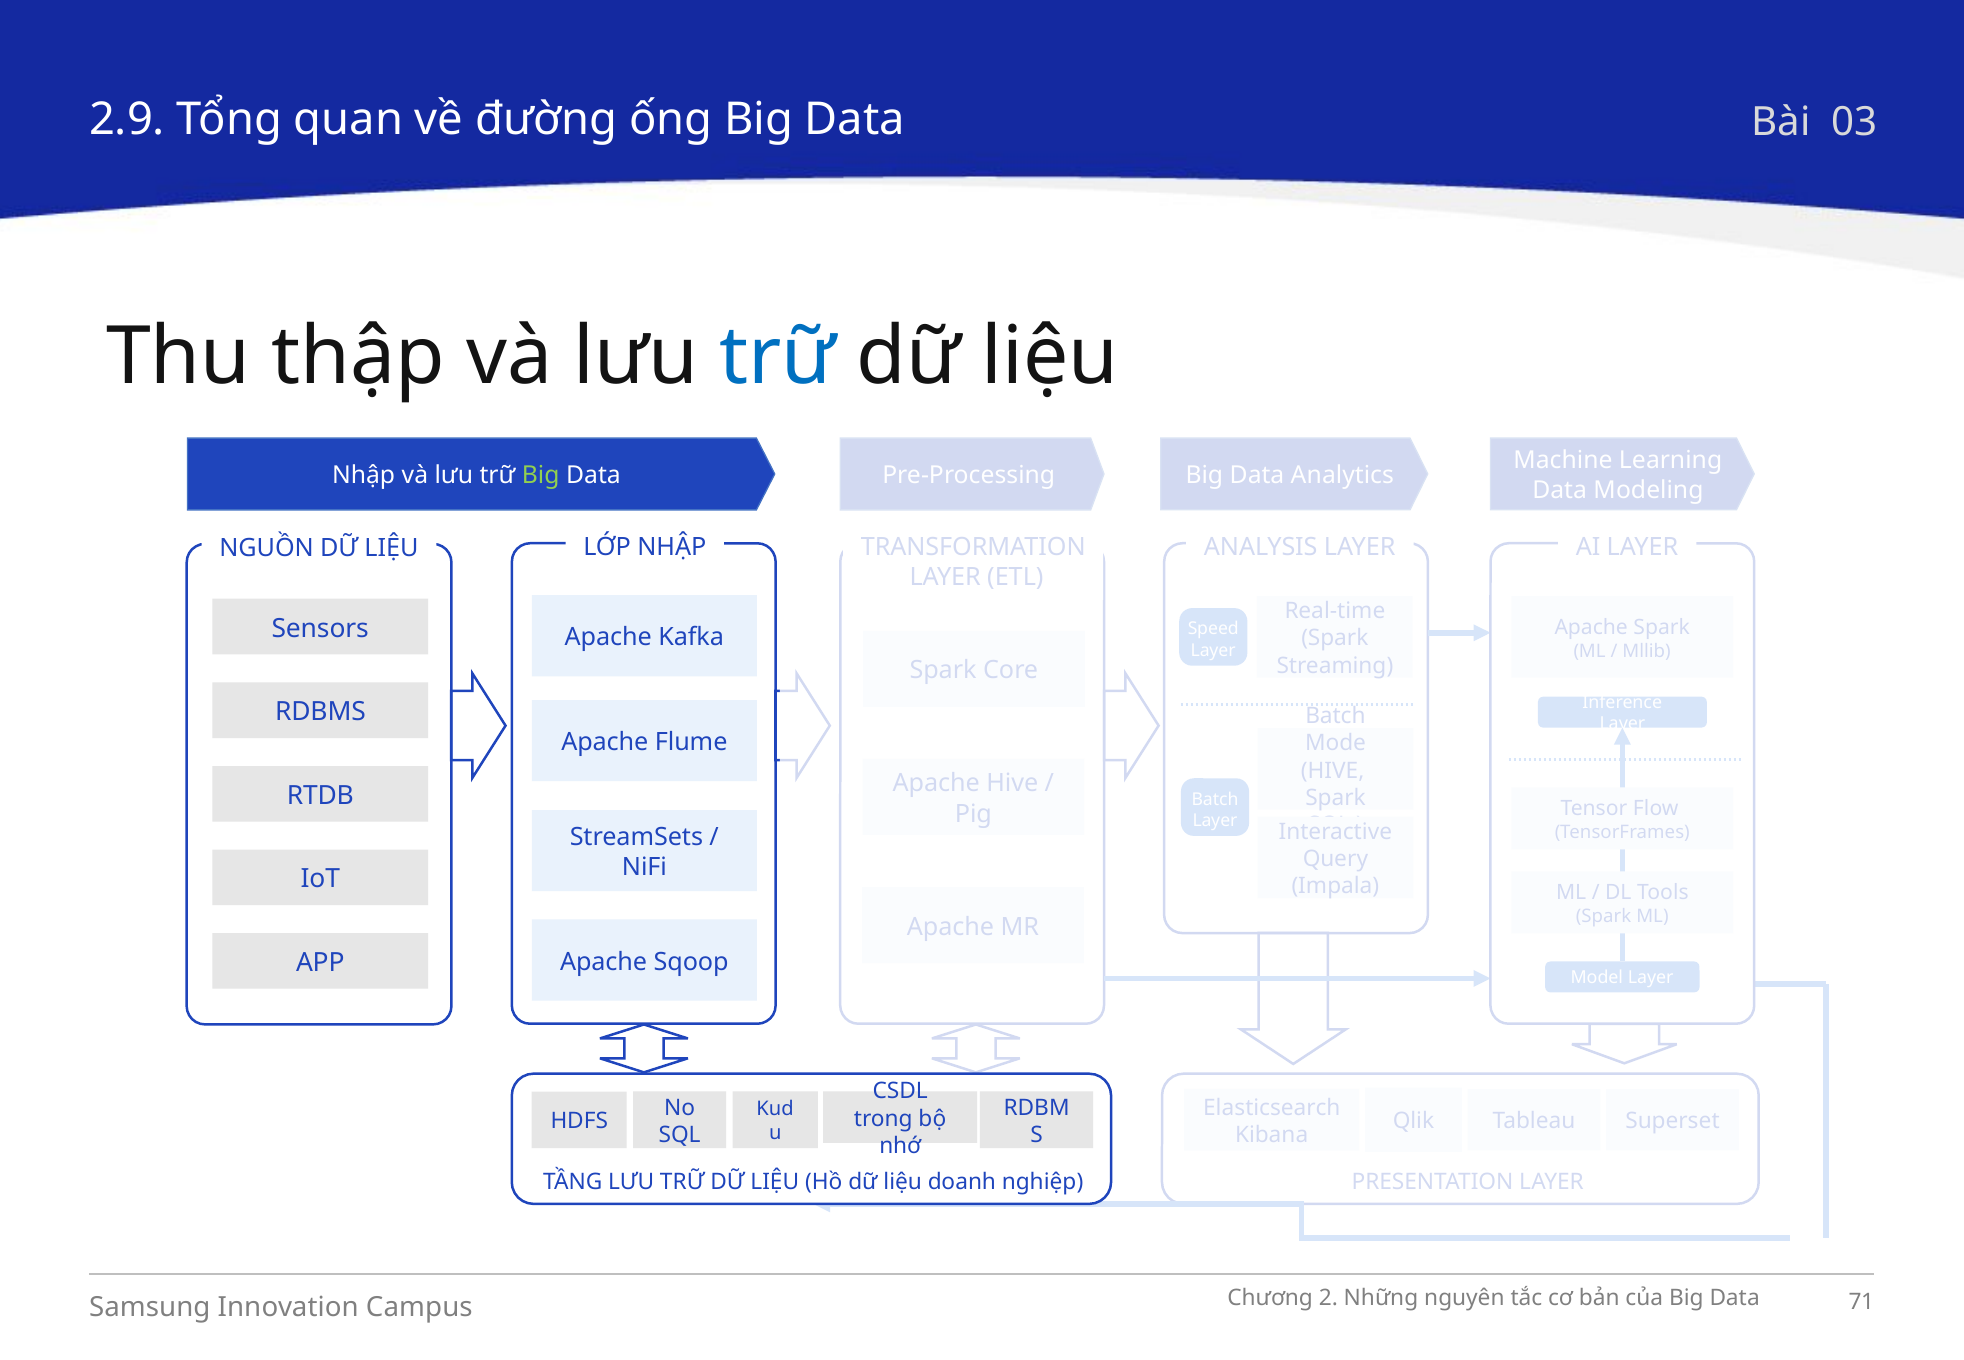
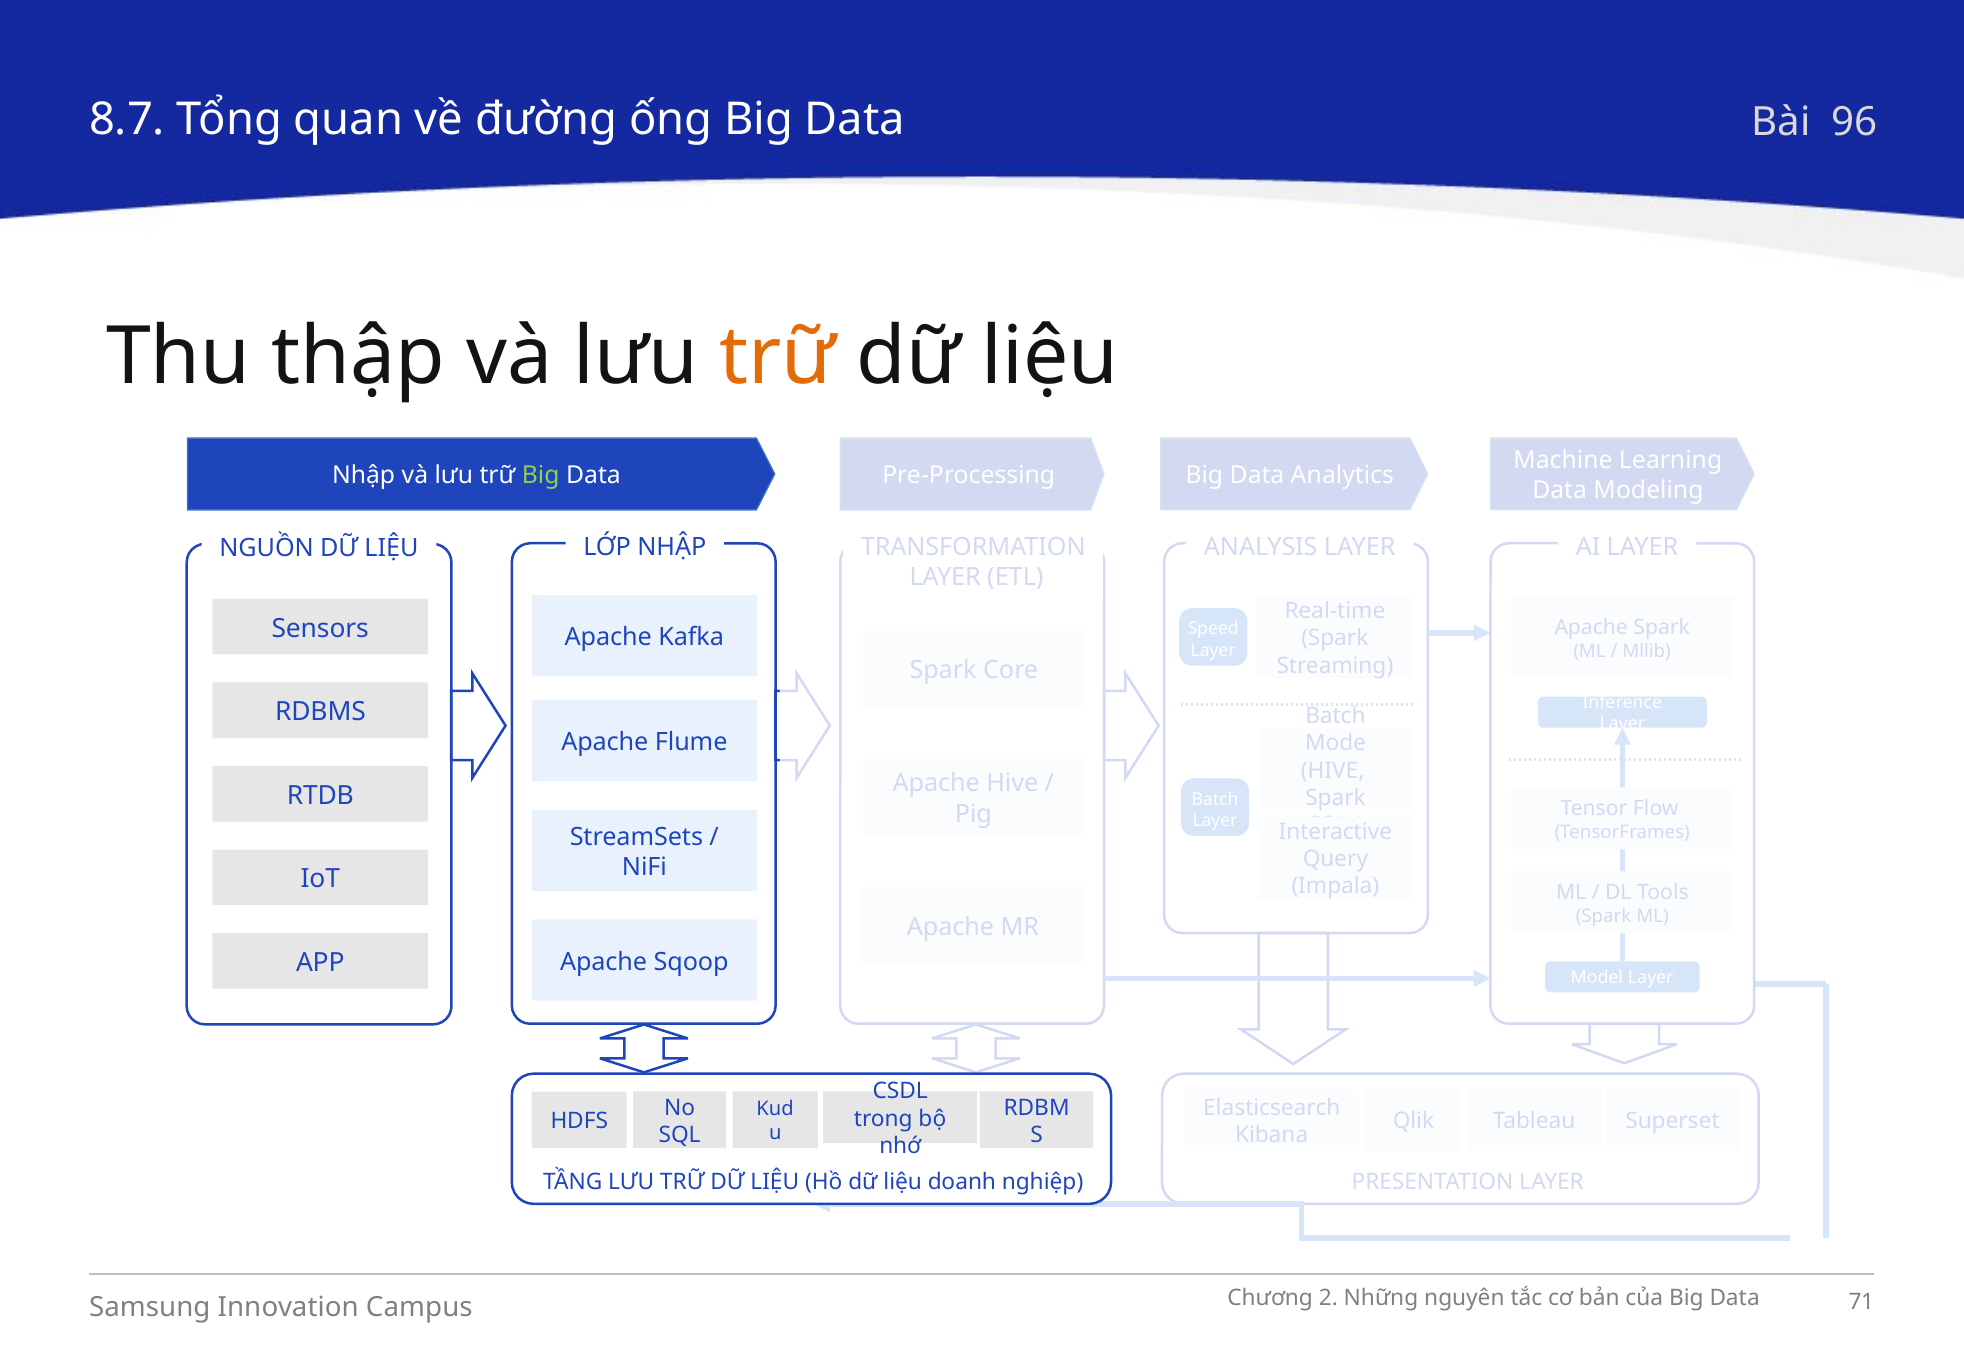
2.9: 2.9 -> 8.7 (127, 119)
03: 03 -> 96 (1854, 123)
trữ colour: blue -> orange (777, 357)
